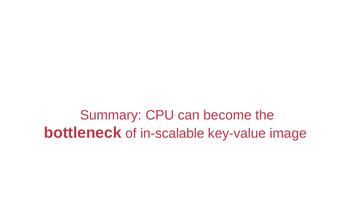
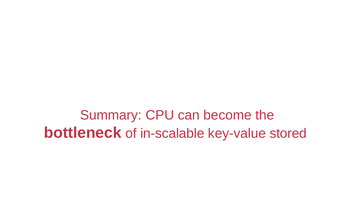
image: image -> stored (288, 133)
